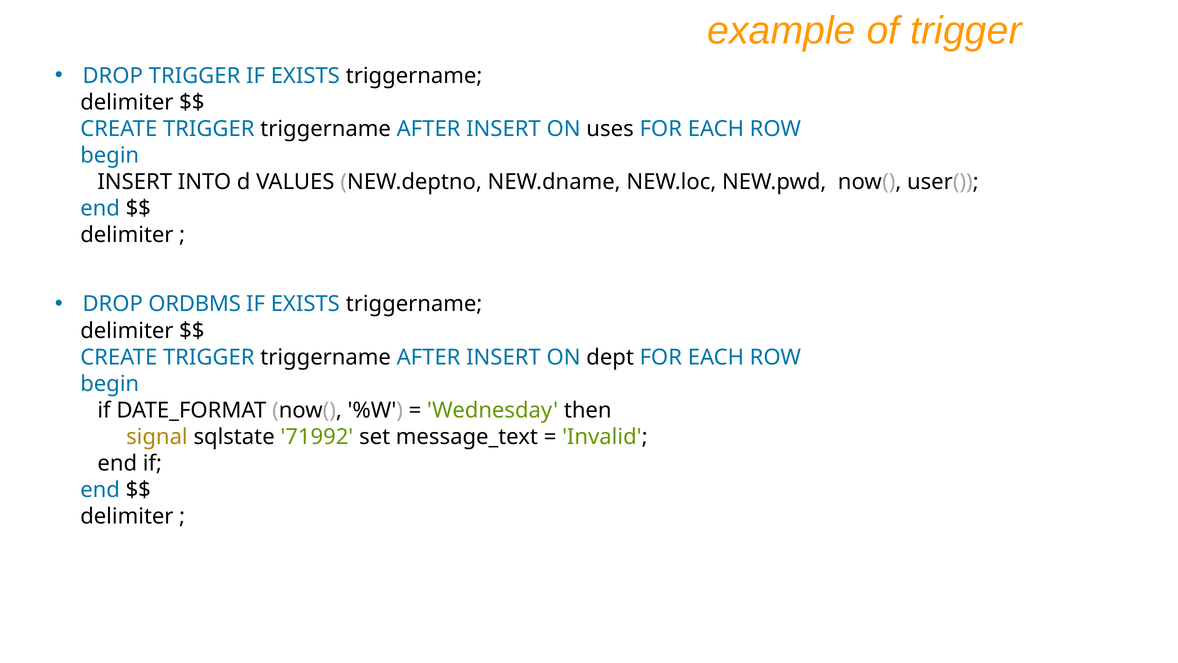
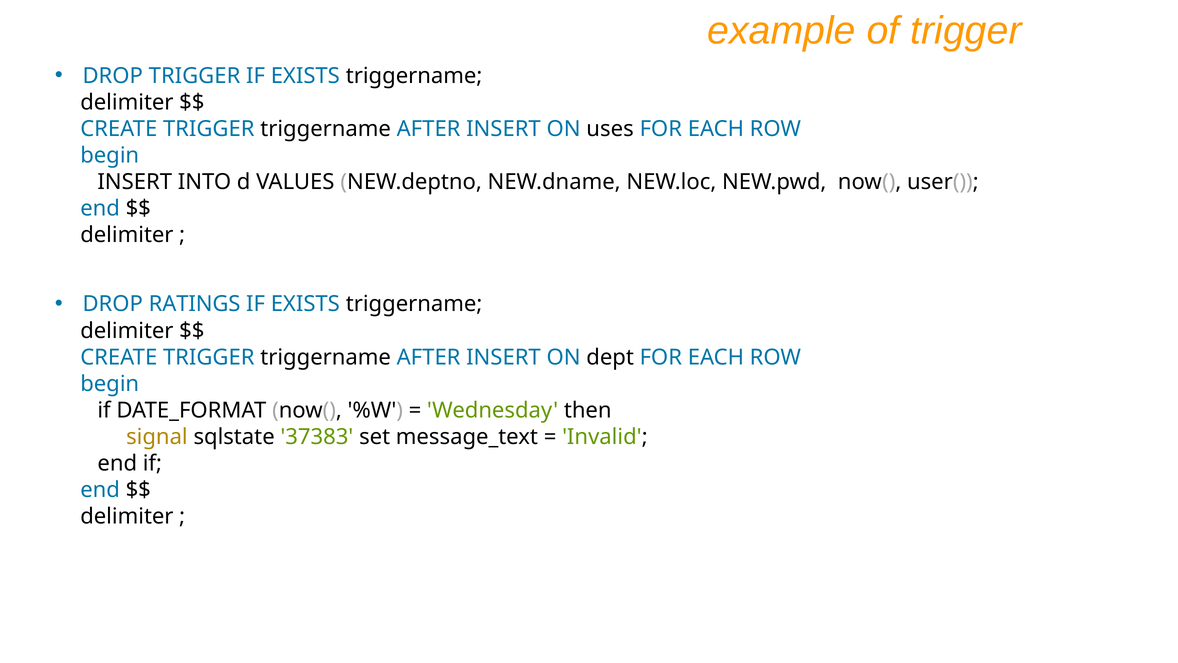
ORDBMS: ORDBMS -> RATINGS (195, 304)
71992: 71992 -> 37383 (317, 437)
